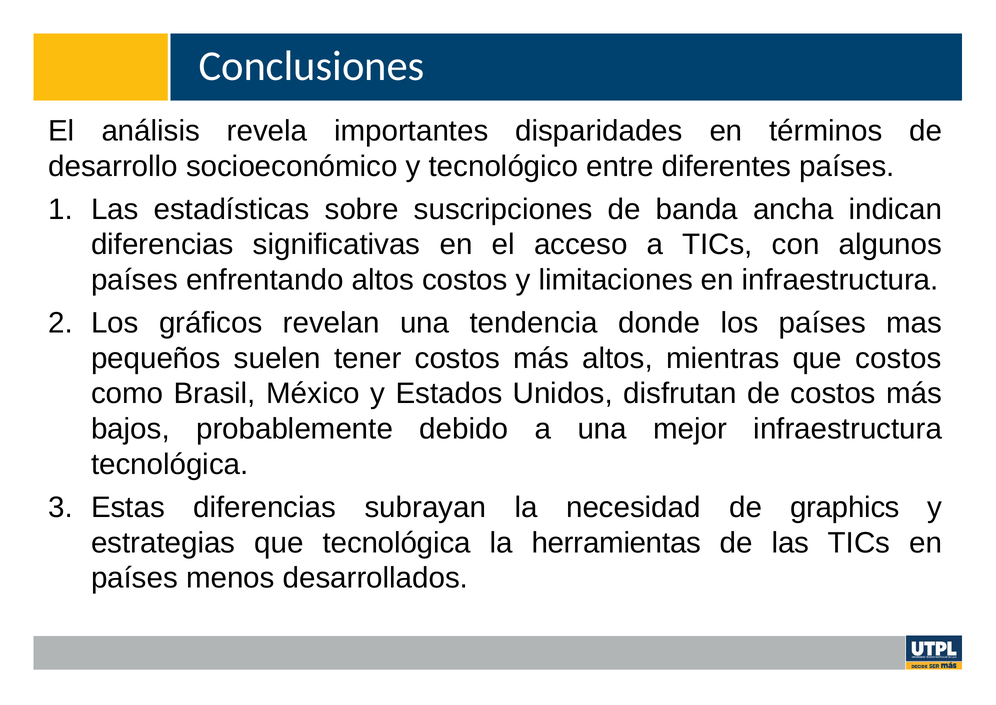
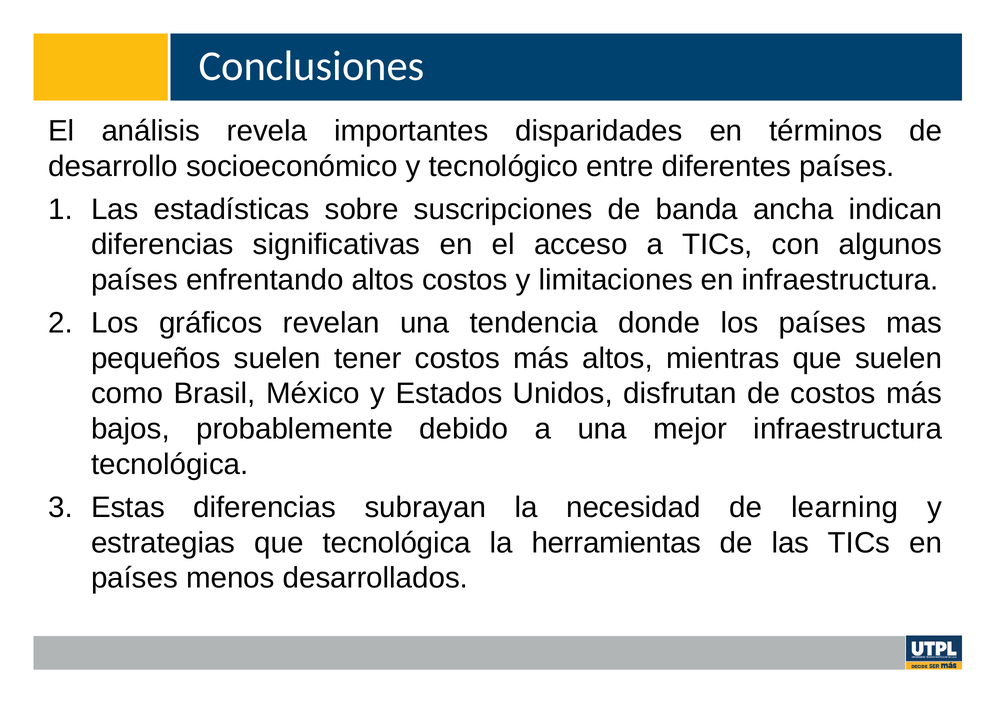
que costos: costos -> suelen (899, 358)
graphics: graphics -> learning (845, 507)
